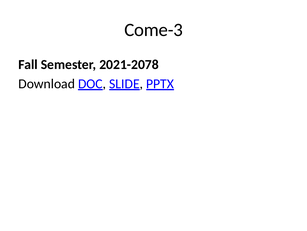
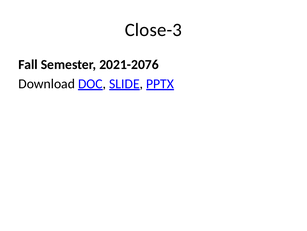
Come-3: Come-3 -> Close-3 (153, 30)
2021-2078: 2021-2078 -> 2021-2076 (129, 64)
